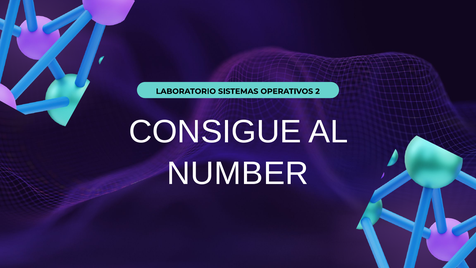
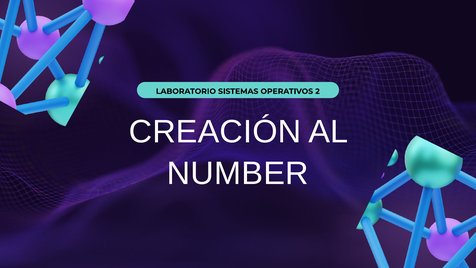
CONSIGUE: CONSIGUE -> CREACIÓN (215, 132)
